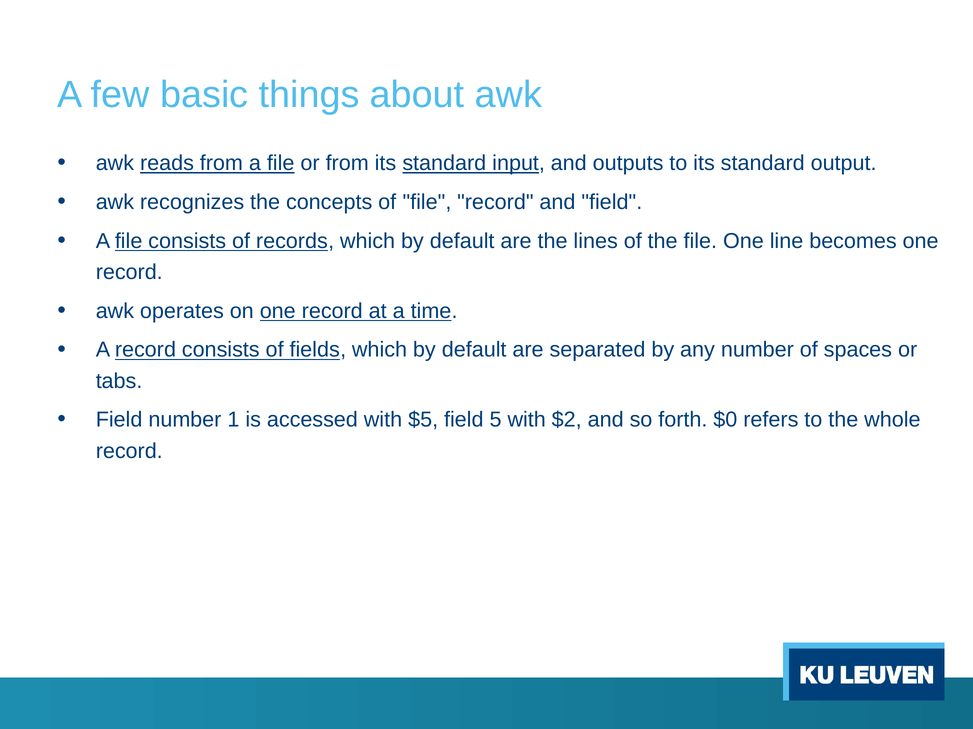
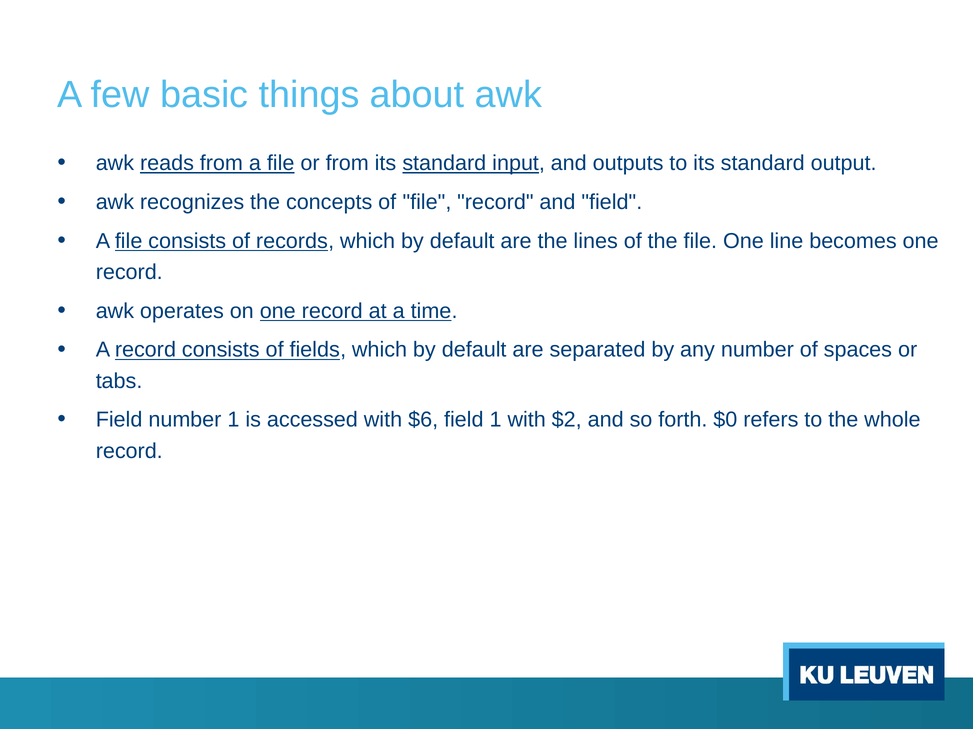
$5: $5 -> $6 (423, 420)
field 5: 5 -> 1 (496, 420)
